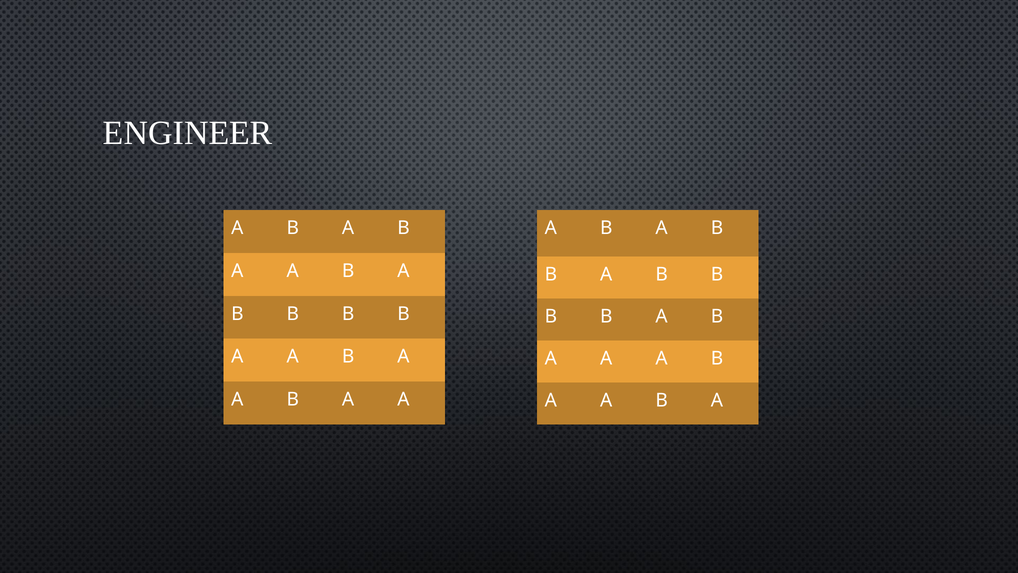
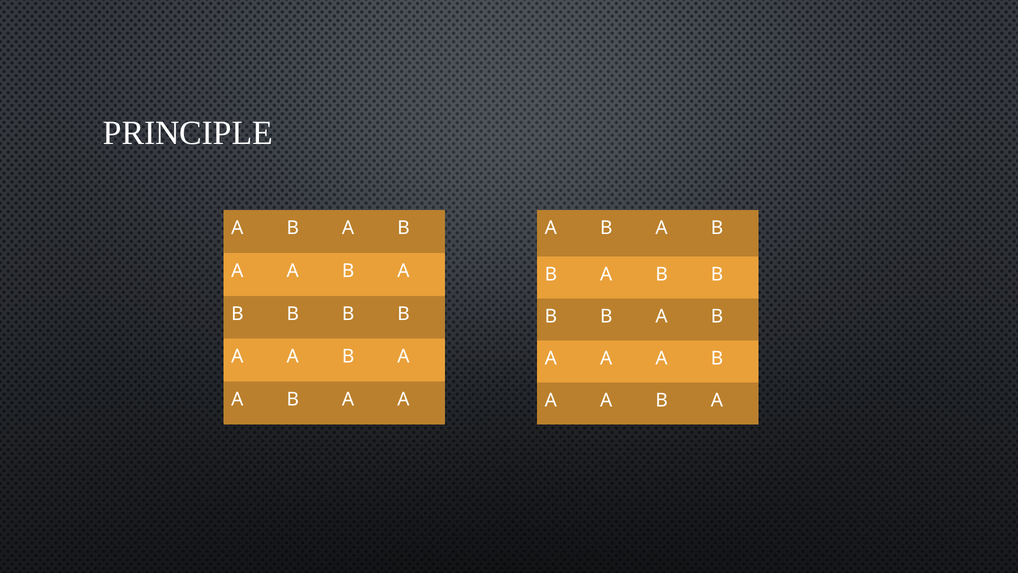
ENGINEER: ENGINEER -> PRINCIPLE (188, 133)
